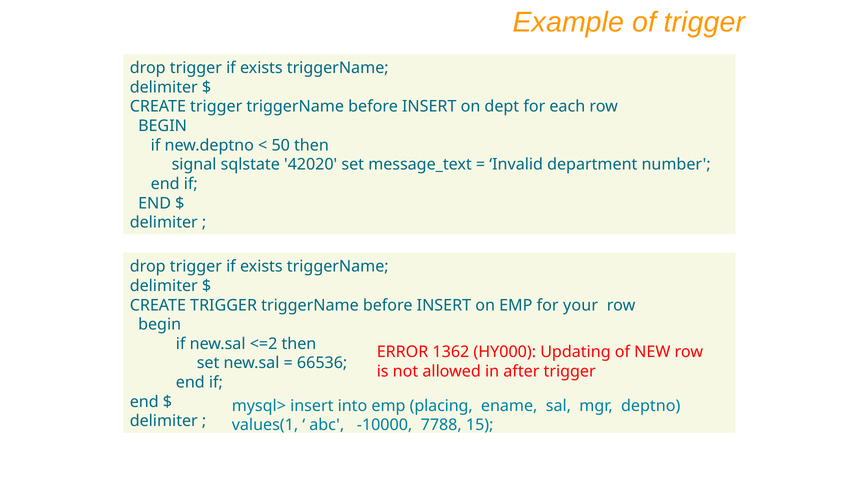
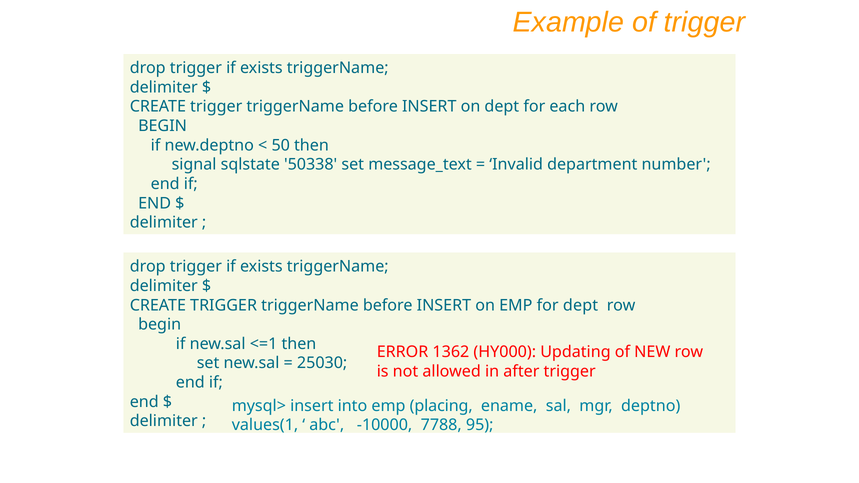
42020: 42020 -> 50338 (311, 165)
for your: your -> dept (581, 305)
<=2: <=2 -> <=1 (264, 344)
66536: 66536 -> 25030 (322, 363)
15: 15 -> 95 (480, 425)
